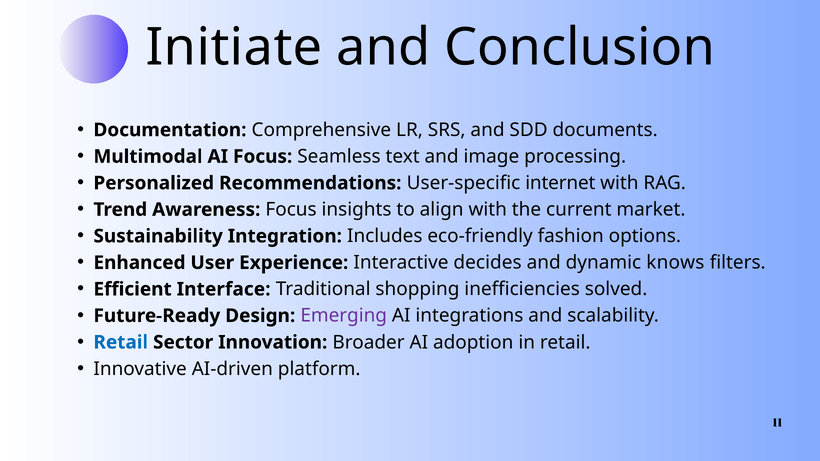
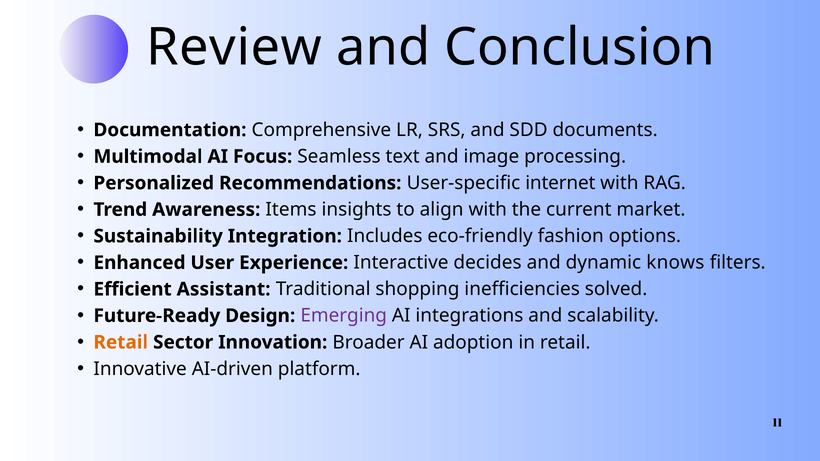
Initiate: Initiate -> Review (234, 48)
Awareness Focus: Focus -> Items (291, 210)
Interface: Interface -> Assistant (224, 289)
Retail colour: blue -> orange (121, 342)
